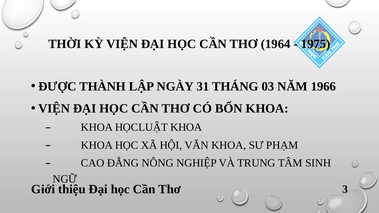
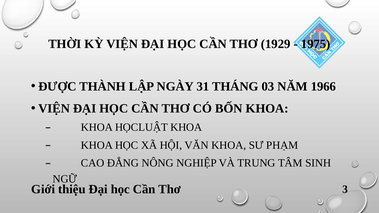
1964: 1964 -> 1929 (276, 44)
